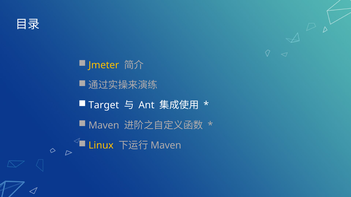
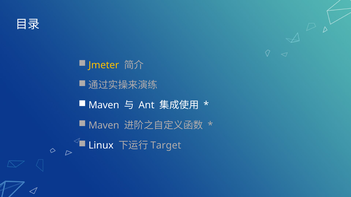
Target: Target -> Maven (104, 105)
Linux colour: yellow -> white (101, 146)
Maven: Maven -> Target (166, 146)
